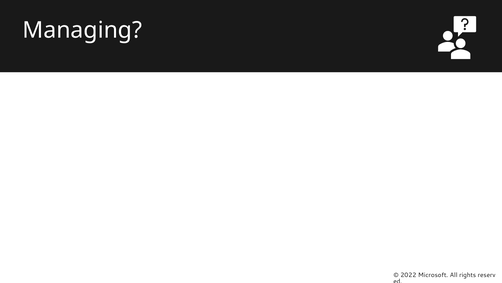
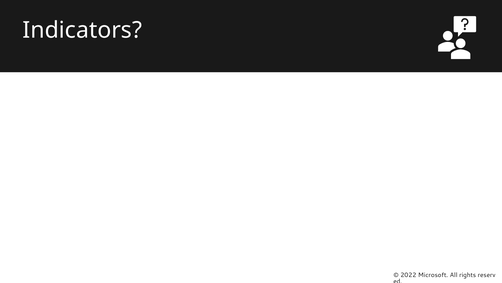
Managing: Managing -> Indicators (82, 30)
